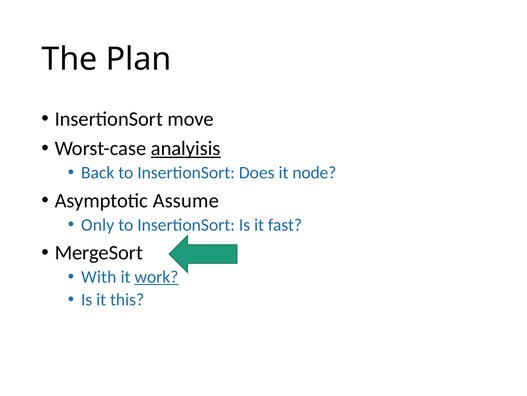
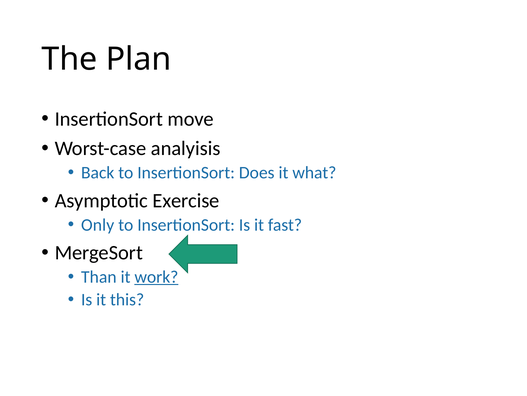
analyisis underline: present -> none (186, 148)
node: node -> what (314, 172)
Assume: Assume -> Exercise (186, 200)
With: With -> Than (99, 276)
